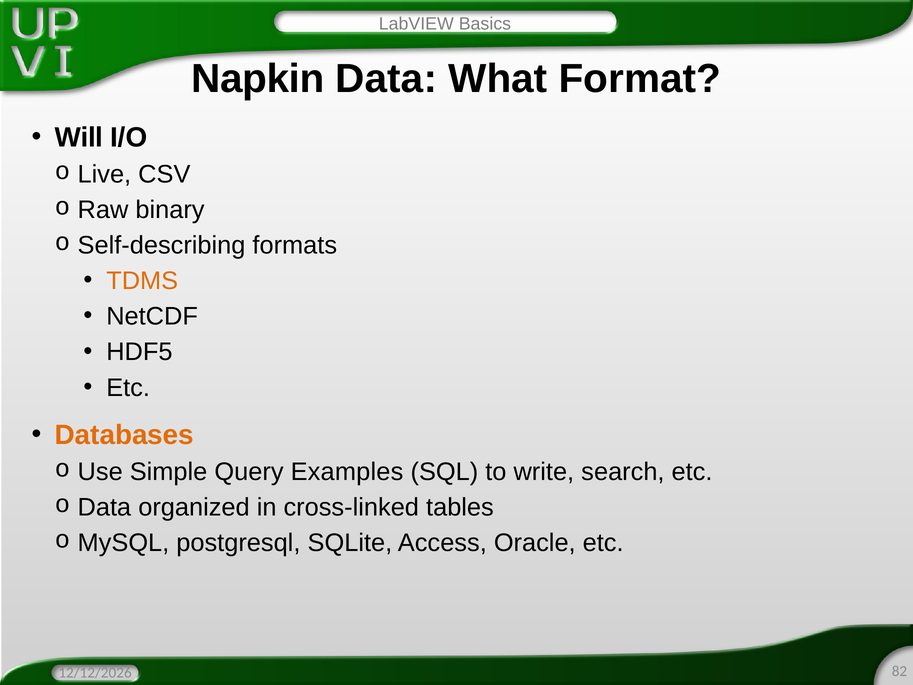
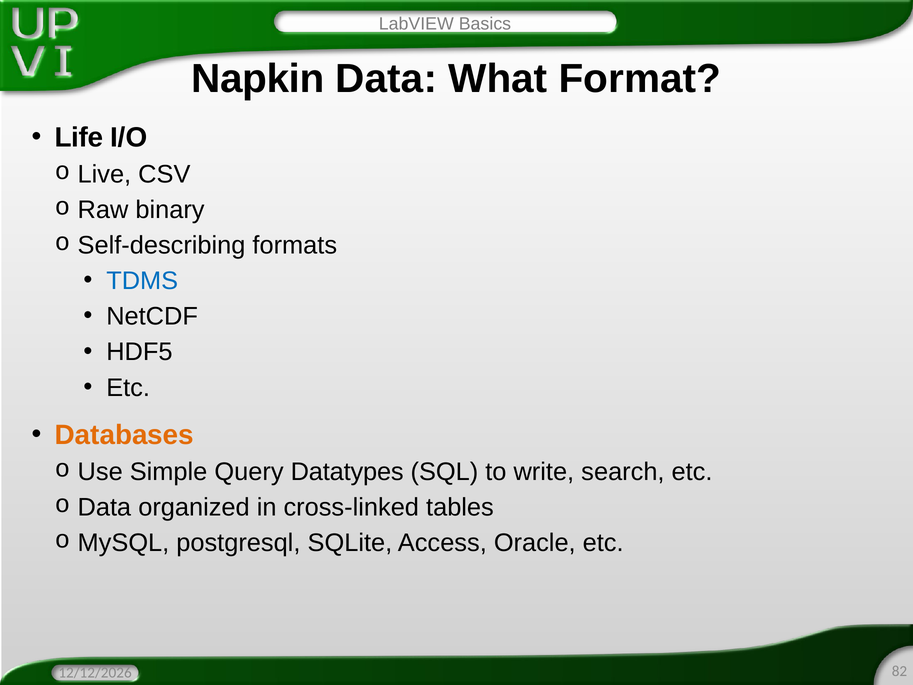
Will: Will -> Life (79, 137)
TDMS colour: orange -> blue (142, 281)
Examples: Examples -> Datatypes (347, 472)
